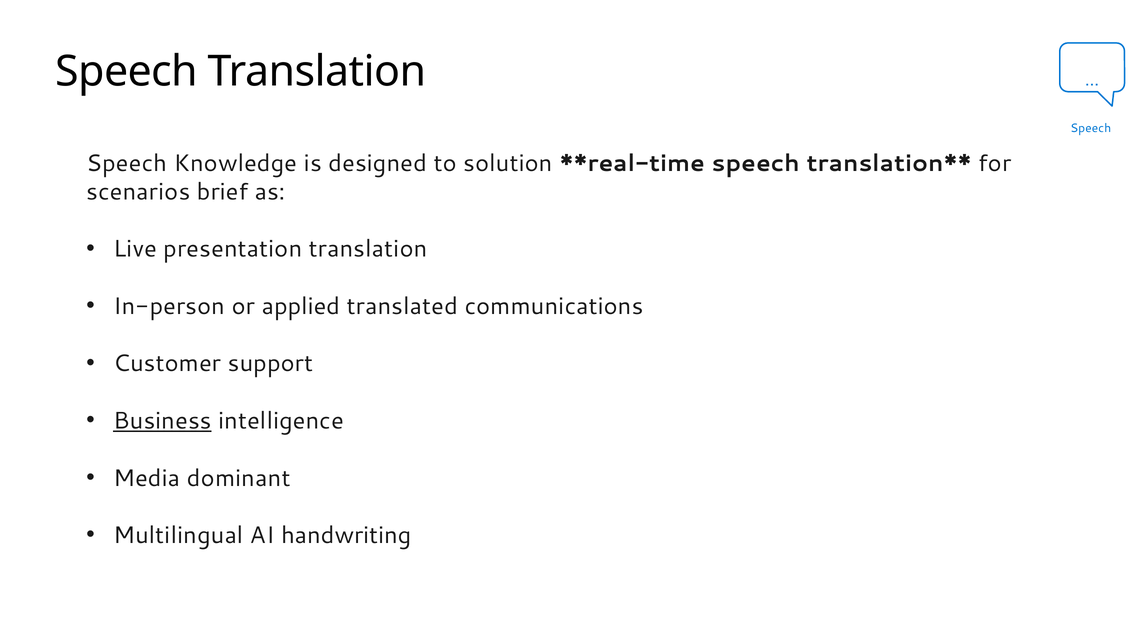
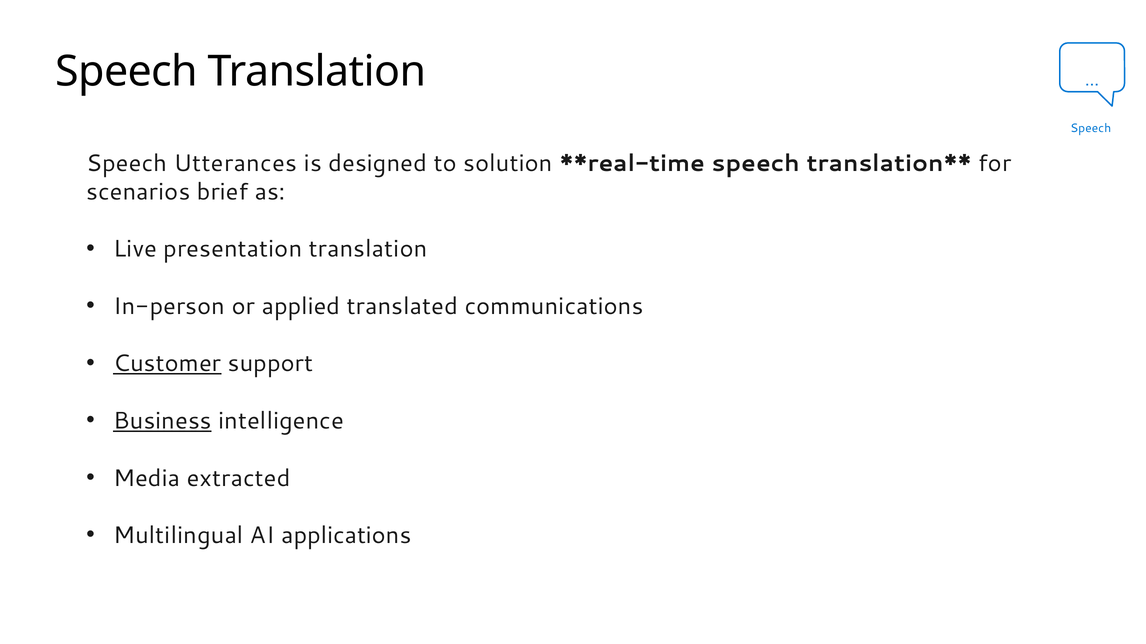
Knowledge: Knowledge -> Utterances (235, 163)
Customer underline: none -> present (167, 364)
dominant: dominant -> extracted (239, 479)
handwriting: handwriting -> applications (346, 536)
